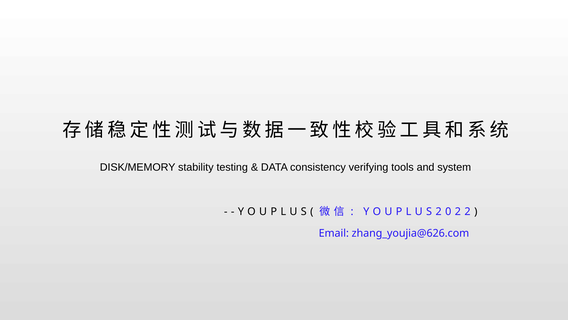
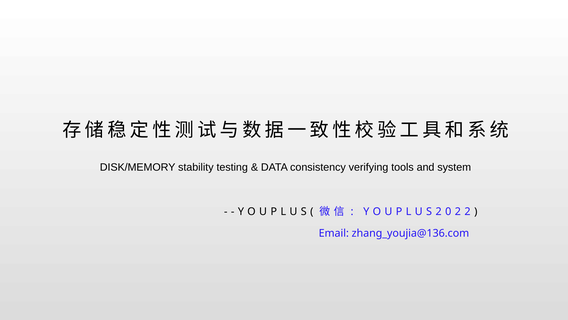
zhang_youjia@626.com: zhang_youjia@626.com -> zhang_youjia@136.com (410, 233)
